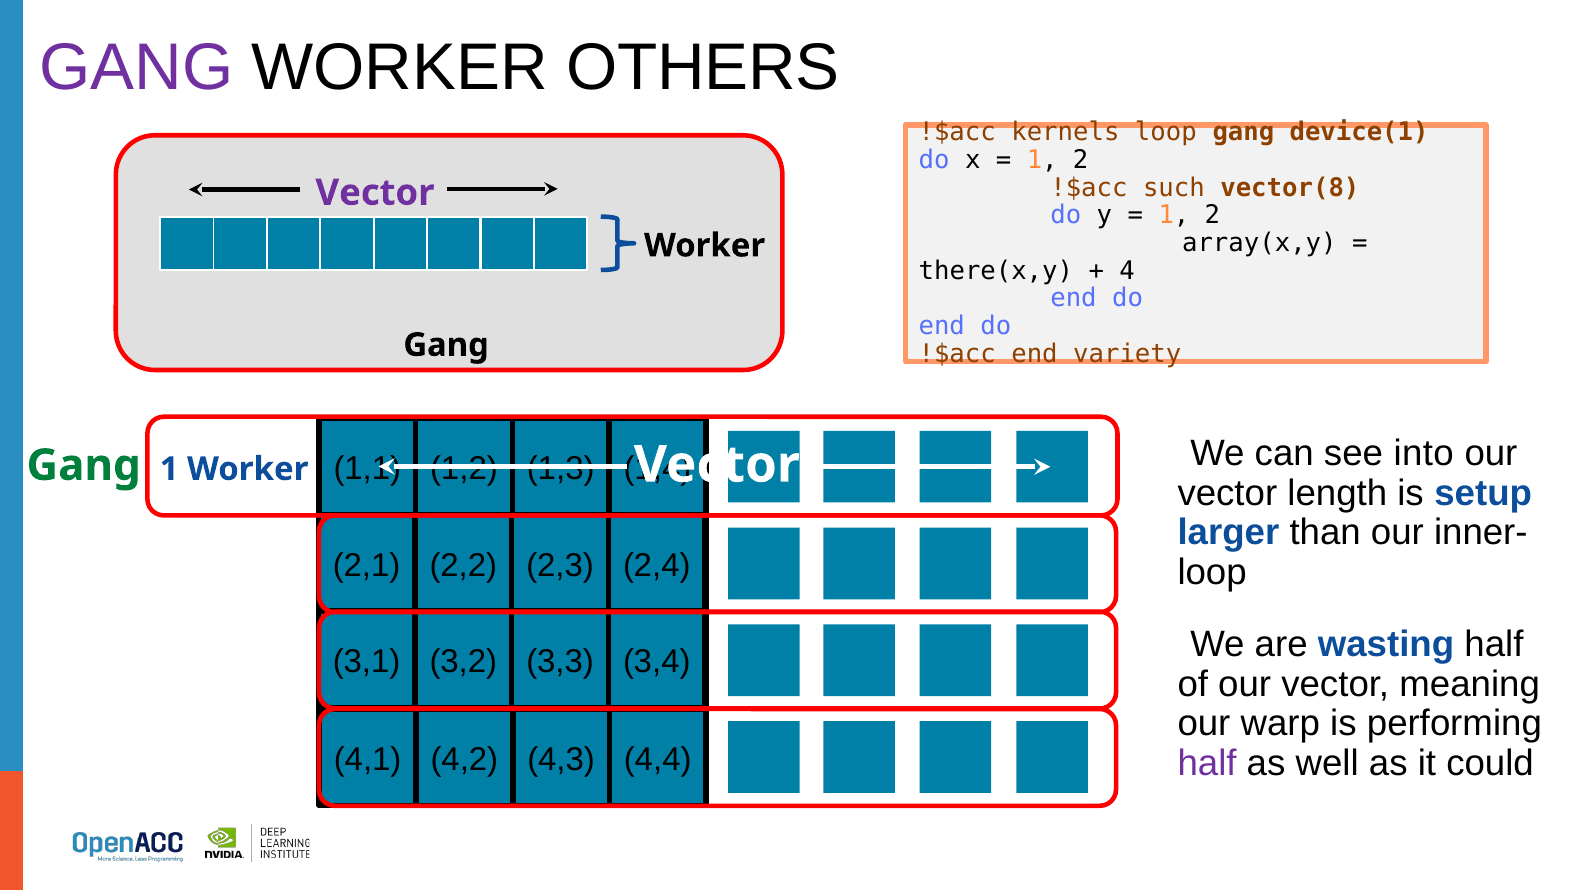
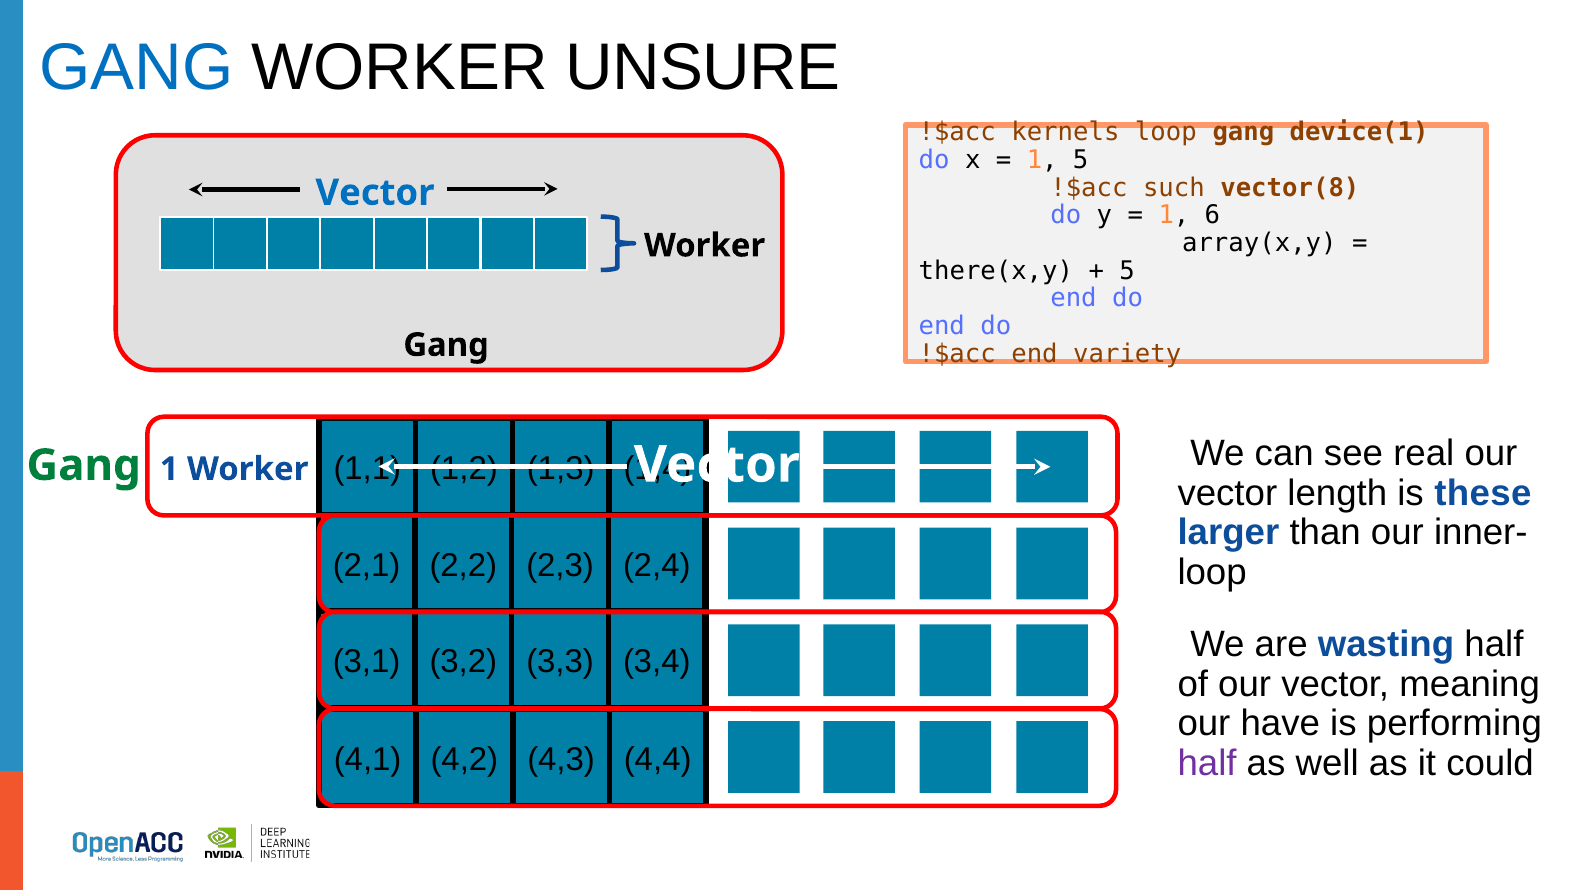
GANG colour: purple -> blue (136, 68)
OTHERS: OTHERS -> UNSURE (703, 68)
2: 2 -> 5 (1081, 160)
Vector colour: purple -> blue (375, 193)
2: 2 -> 6 (1212, 215)
4: 4 -> 5 (1127, 271)
into: into -> real (1424, 453)
setup: setup -> these (1483, 493)
warp: warp -> have (1280, 723)
